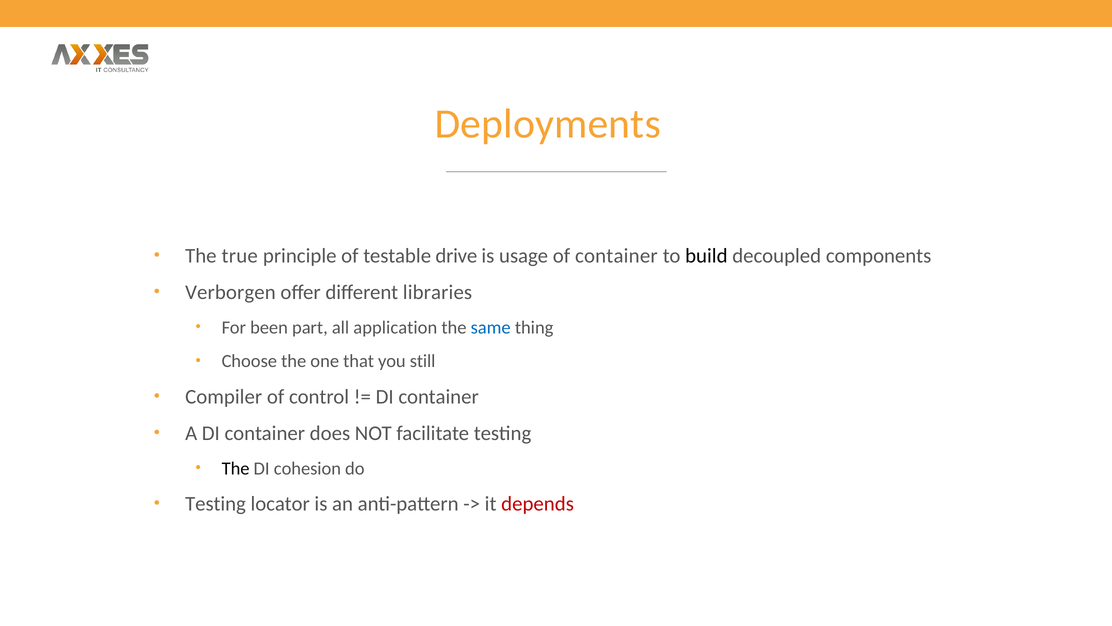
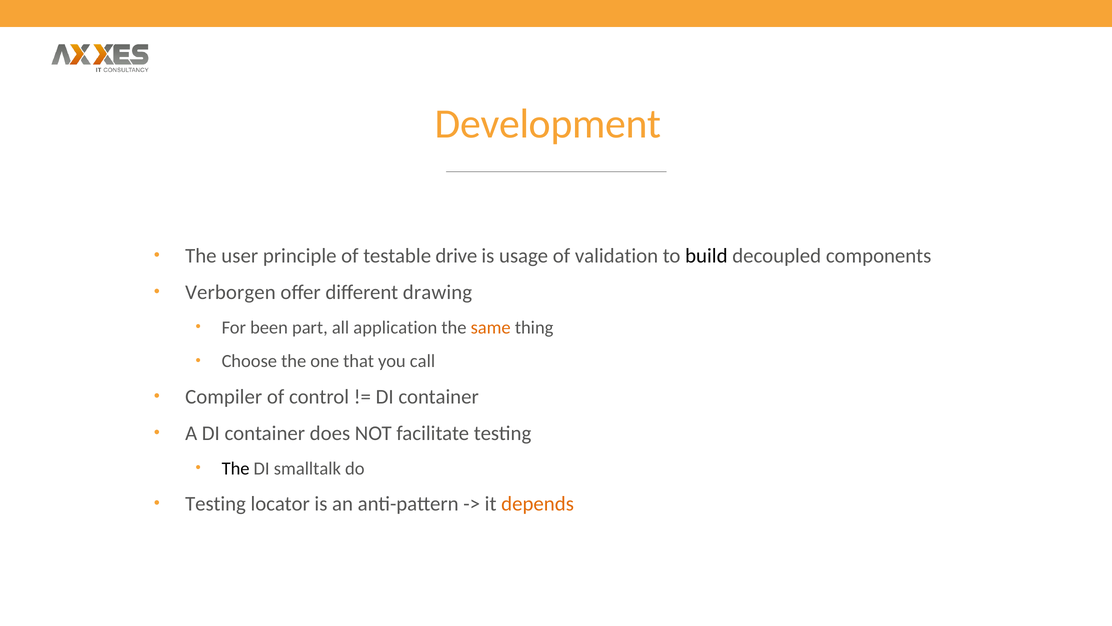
Deployments: Deployments -> Development (548, 124)
true: true -> user (240, 256)
of container: container -> validation (616, 256)
libraries: libraries -> drawing (438, 292)
same colour: blue -> orange (491, 327)
still: still -> call (423, 361)
cohesion: cohesion -> smalltalk (307, 468)
depends colour: red -> orange (538, 503)
